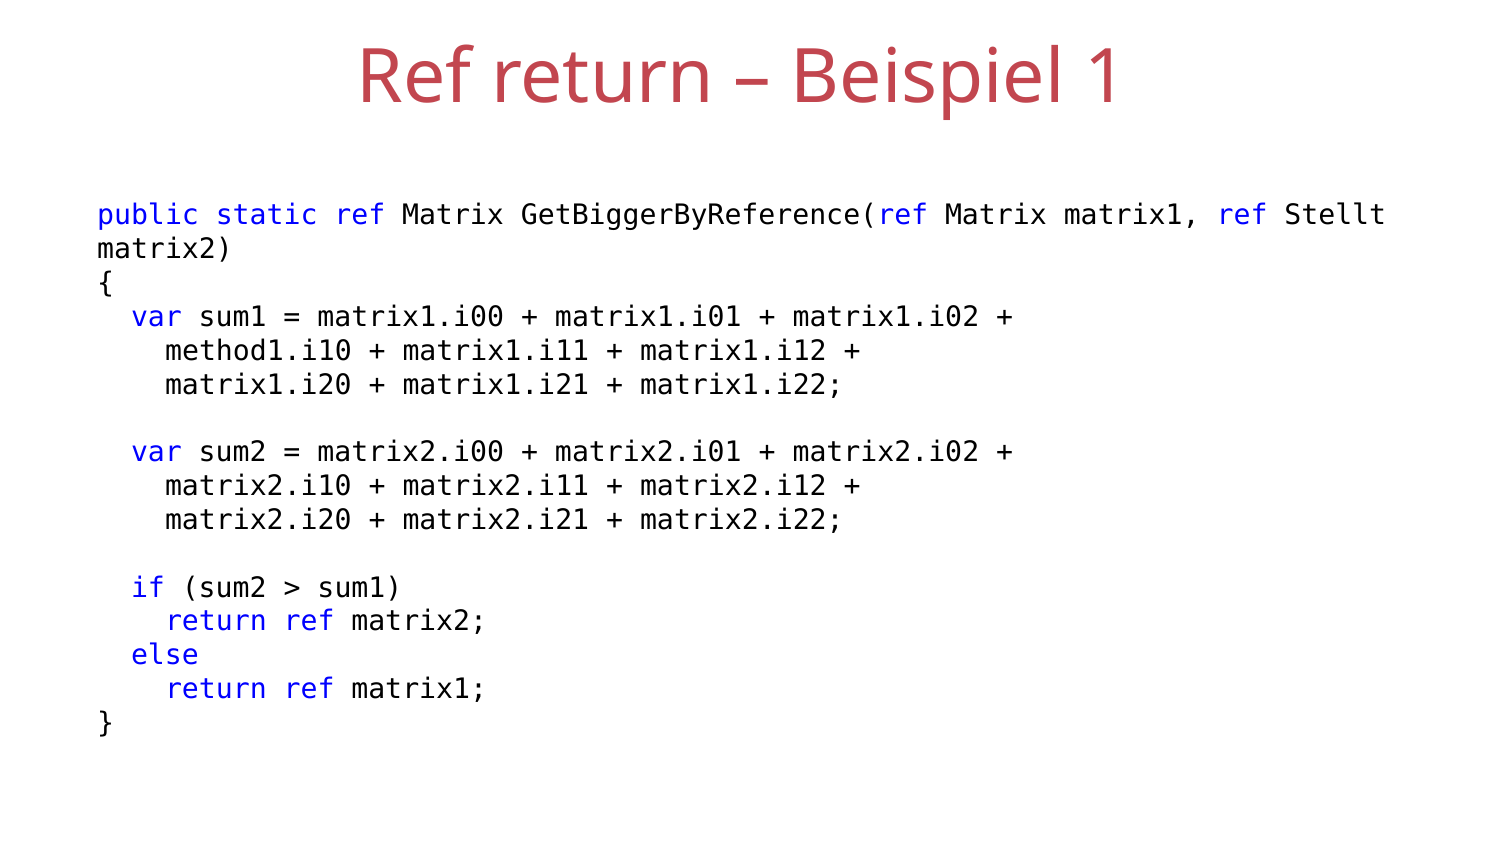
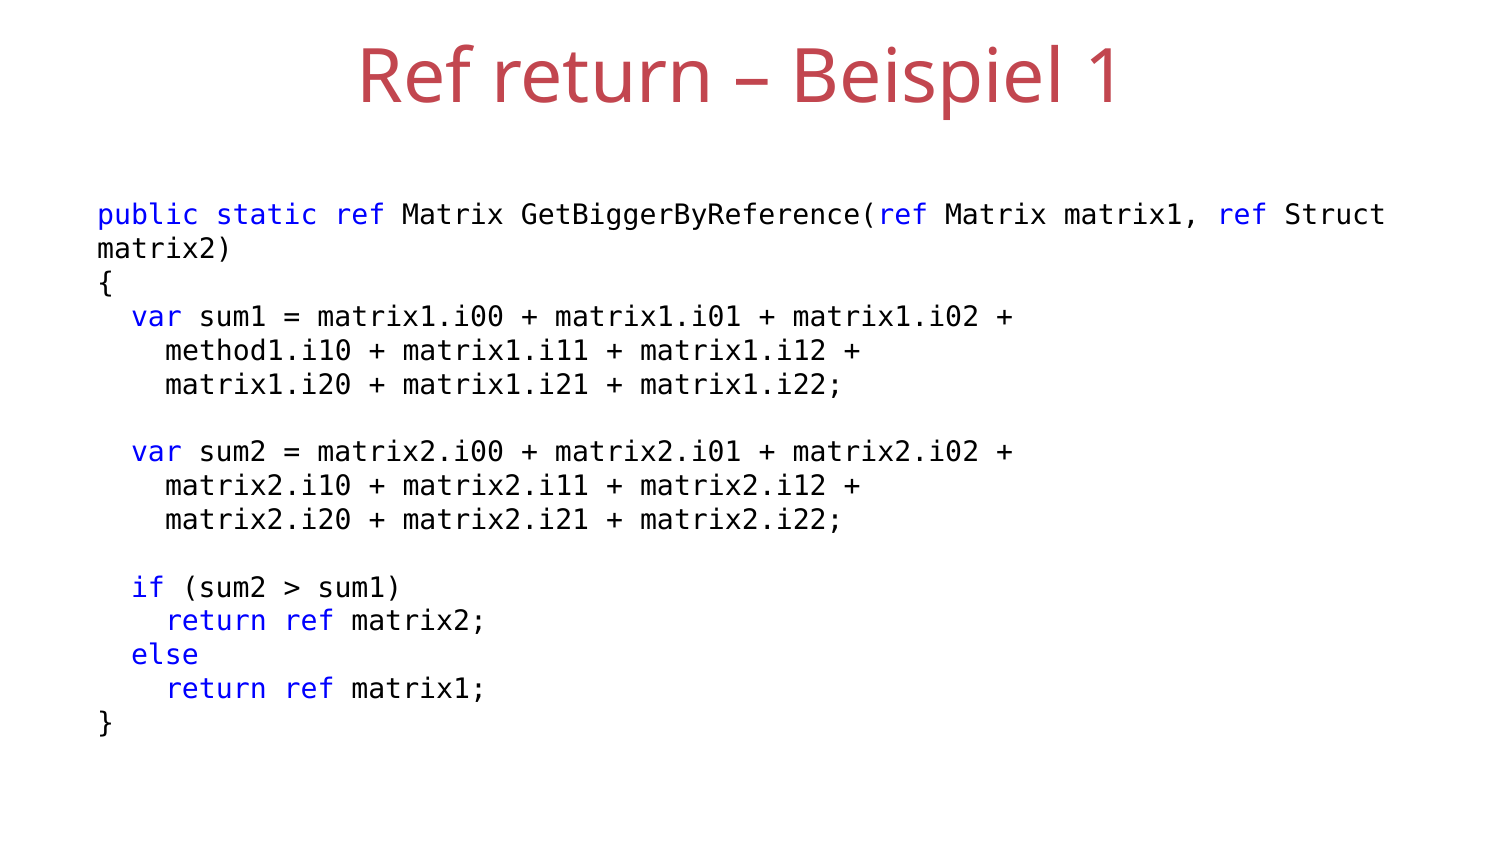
Stellt: Stellt -> Struct (1335, 215)
